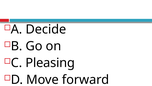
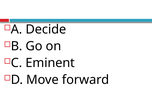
Pleasing: Pleasing -> Eminent (50, 63)
